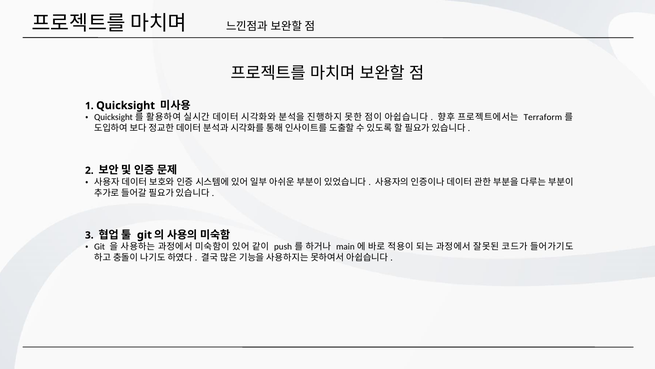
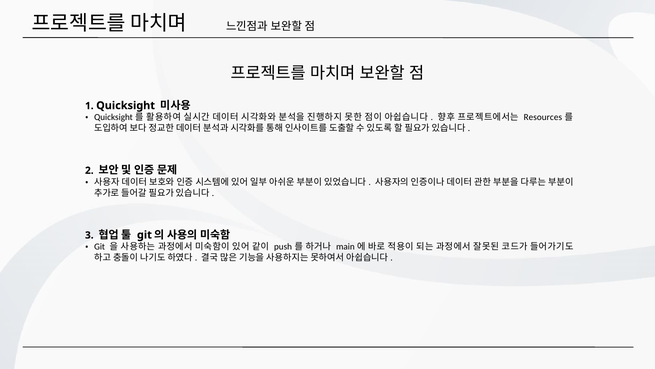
Terraform: Terraform -> Resources (543, 117)
